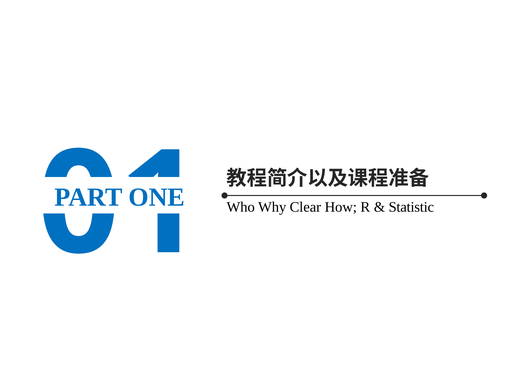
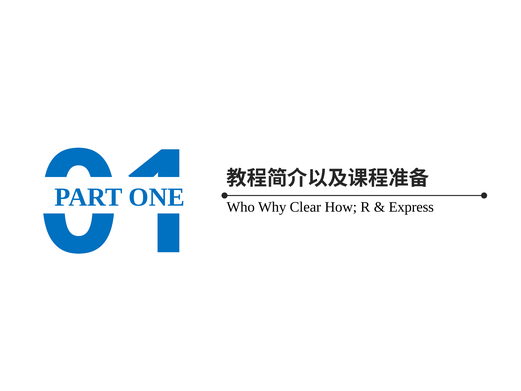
Statistic: Statistic -> Express (411, 207)
